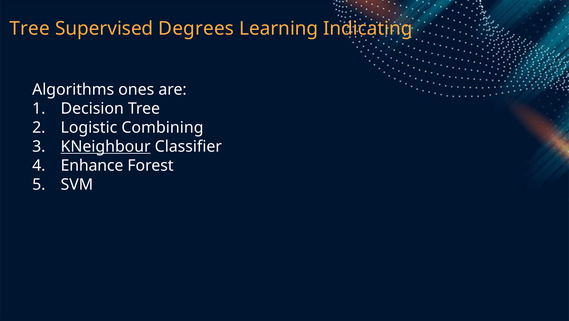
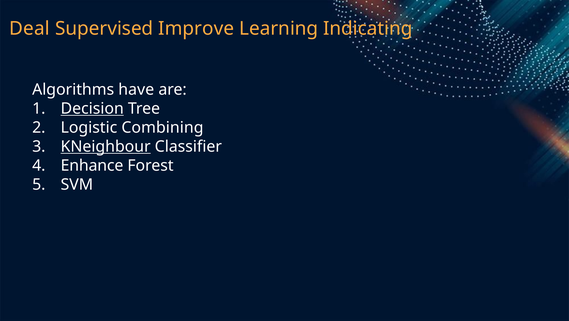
Tree: Tree -> Deal (30, 29)
Degrees: Degrees -> Improve (196, 29)
ones: ones -> have (136, 89)
Decision underline: none -> present (92, 108)
